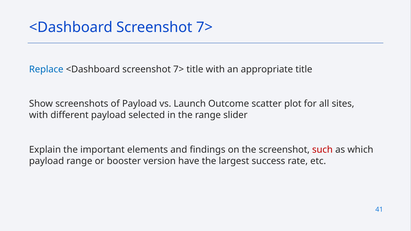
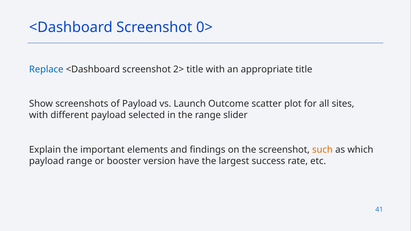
7>: 7> -> 0> (204, 27)
7>: 7> -> 2> (179, 69)
such colour: red -> orange (322, 150)
